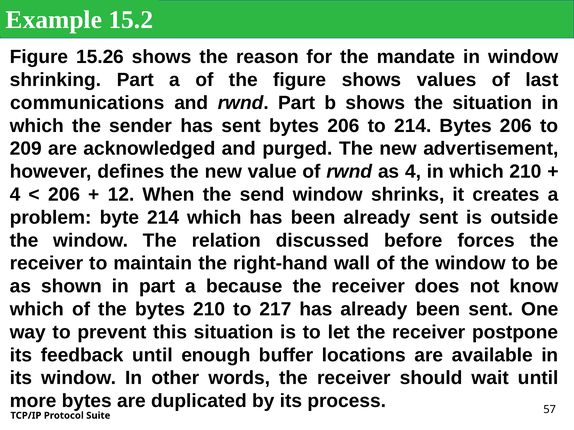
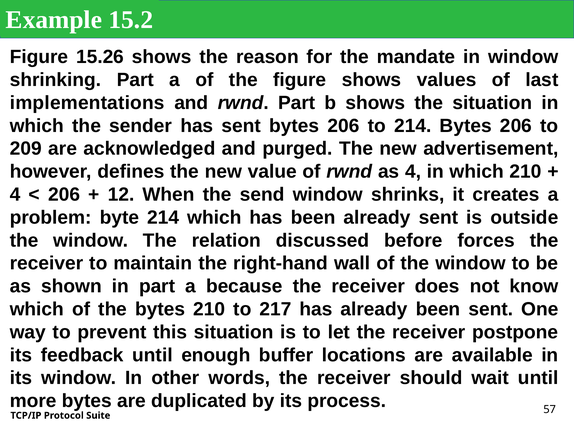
communications: communications -> implementations (87, 103)
